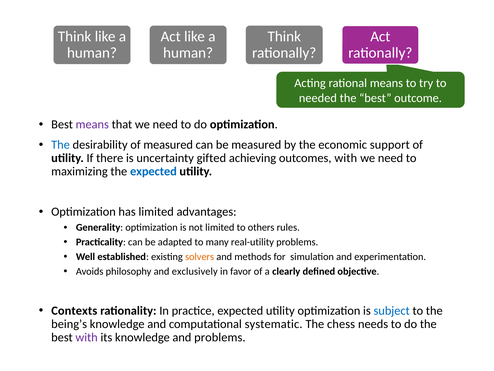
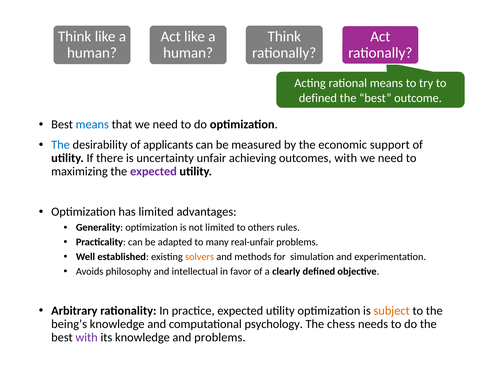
needed: needed -> defined (318, 98)
means colour: purple -> blue (92, 124)
of measured: measured -> applicants (168, 145)
gifted: gifted -> unfair (211, 158)
expected colour: blue -> purple (153, 171)
real-utility: real-utility -> real-unfair (253, 242)
exclusively: exclusively -> intellectual (195, 271)
Contexts: Contexts -> Arbitrary (74, 310)
subject colour: blue -> orange (392, 310)
systematic: systematic -> psychology (274, 324)
